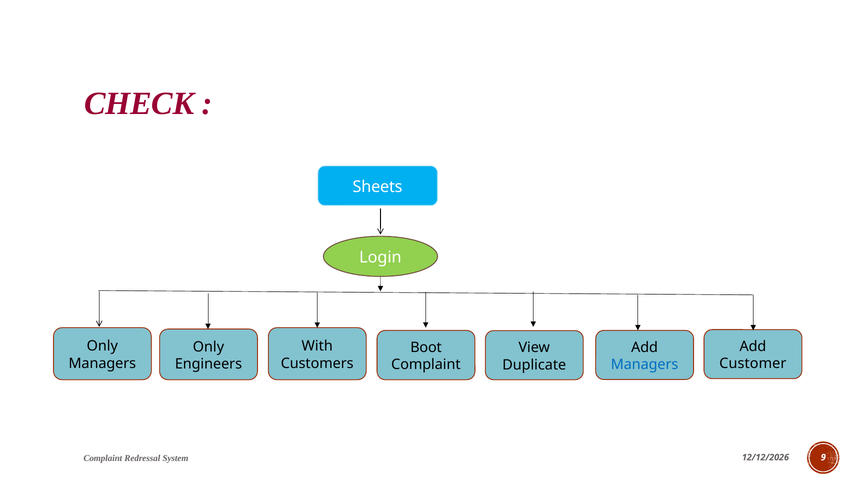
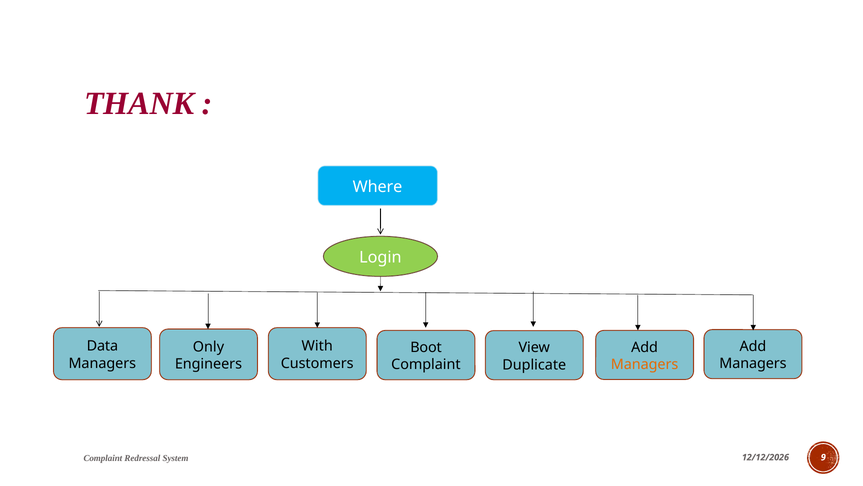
CHECK: CHECK -> THANK (139, 103)
Sheets: Sheets -> Where (377, 186)
Only: Only -> Data (102, 346)
Customer: Customer -> Managers (753, 363)
Managers colour: blue -> orange (645, 364)
